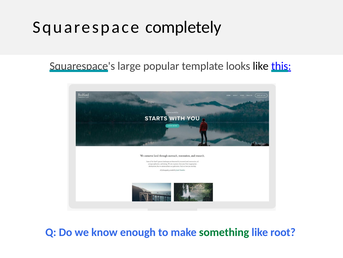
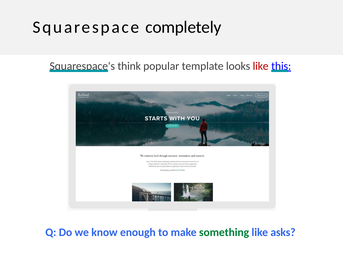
large: large -> think (129, 66)
like colour: black -> red (261, 66)
root: root -> asks (283, 232)
